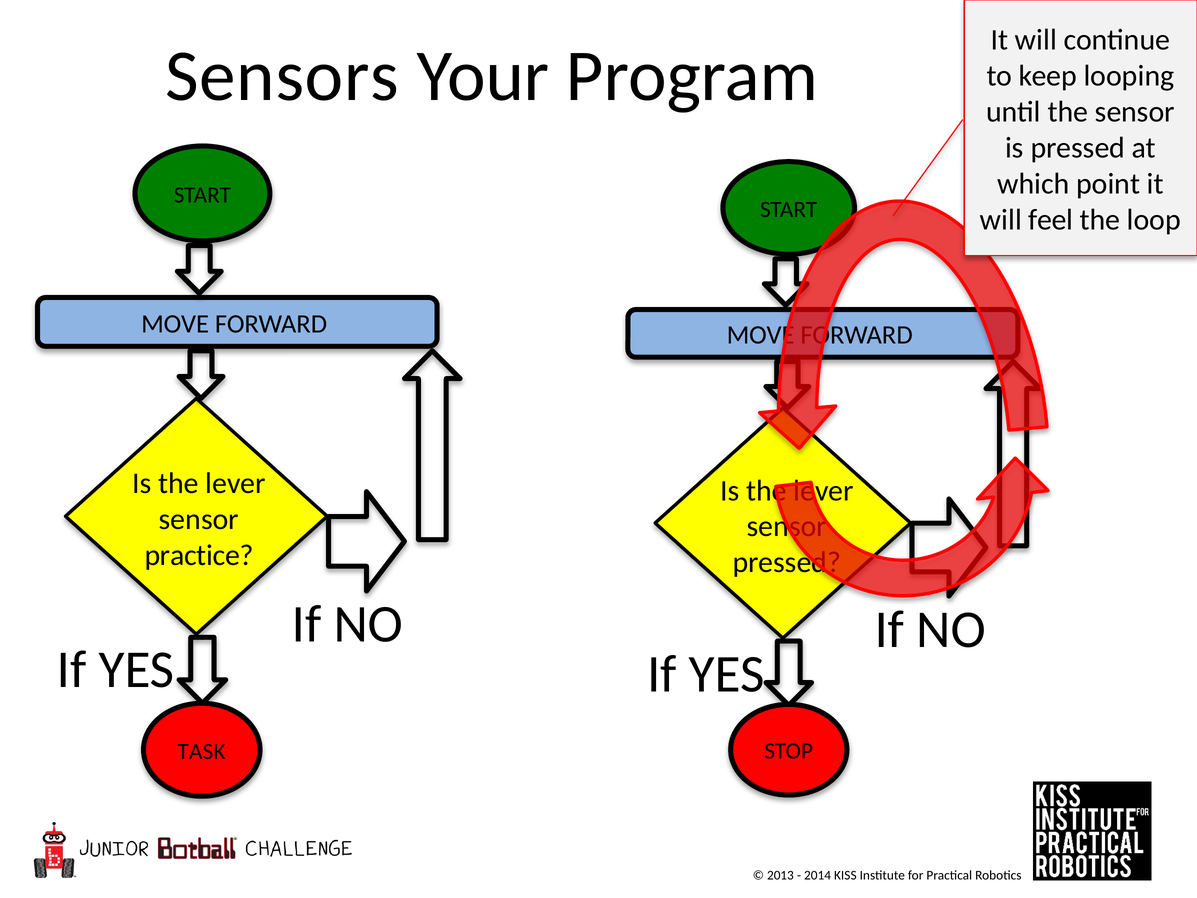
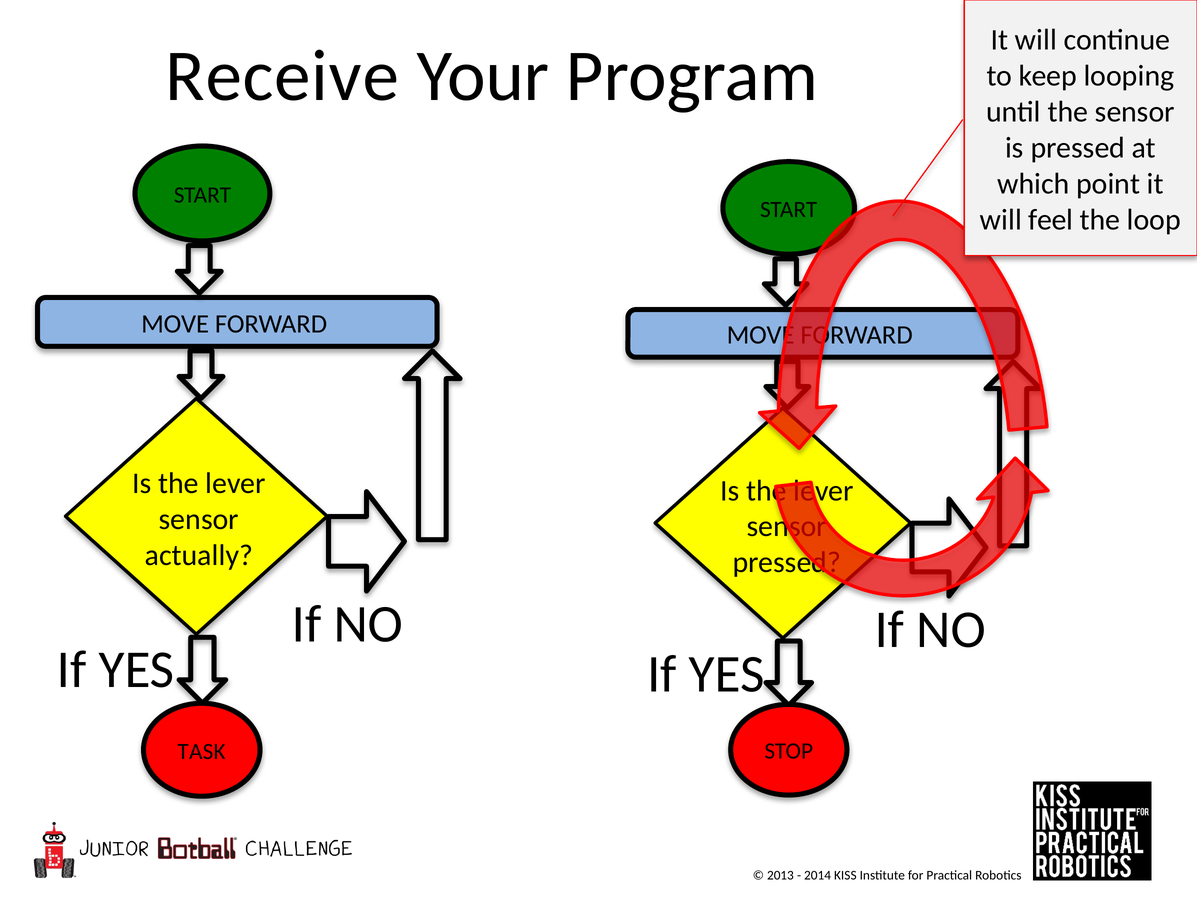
Sensors: Sensors -> Receive (282, 76)
practice: practice -> actually (199, 555)
